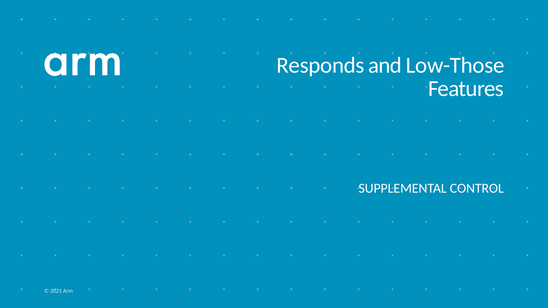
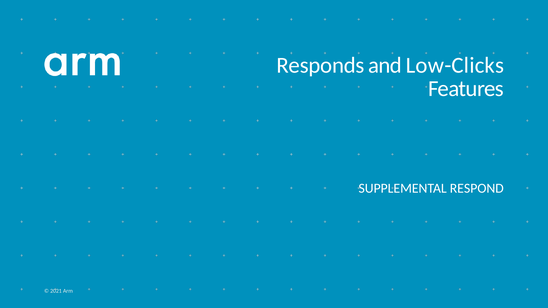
Low-Those: Low-Those -> Low-Clicks (455, 65)
CONTROL: CONTROL -> RESPOND (477, 188)
